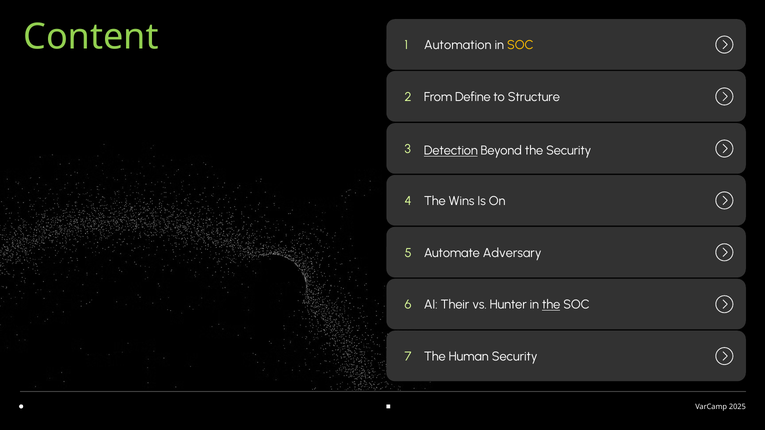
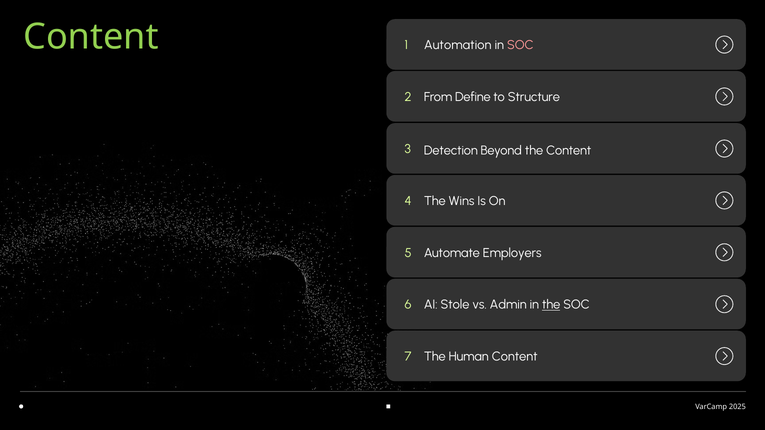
SOC colour: yellow -> pink (520, 45)
Detection underline: present -> none (451, 151)
the Security: Security -> Content (569, 151)
Adversary: Adversary -> Employers (512, 253)
Their: Their -> Stole (455, 305)
Hunter: Hunter -> Admin (508, 305)
Human Security: Security -> Content (515, 357)
